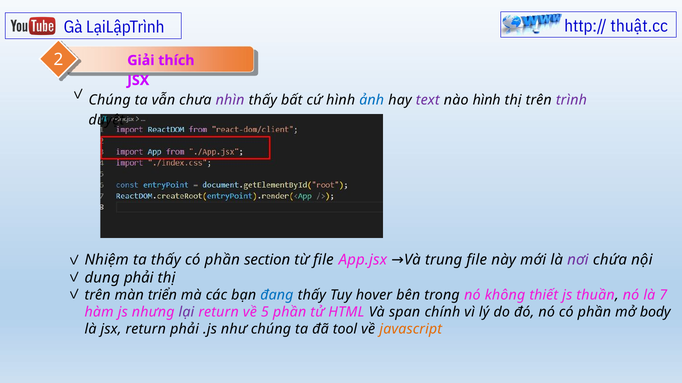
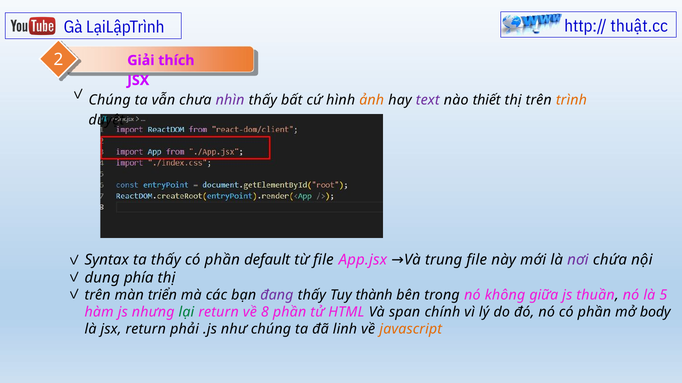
ảnh colour: blue -> orange (372, 100)
nào hình: hình -> thiết (487, 100)
trình colour: purple -> orange (571, 100)
Nhiệm: Nhiệm -> Syntax (107, 260)
section: section -> default (267, 260)
dung phải: phải -> phía (139, 278)
đang colour: blue -> purple (277, 296)
hover: hover -> thành (374, 296)
thiết: thiết -> giữa (544, 296)
7: 7 -> 5 (663, 296)
lại colour: purple -> green (186, 313)
5: 5 -> 8 (265, 313)
tool: tool -> linh (345, 330)
